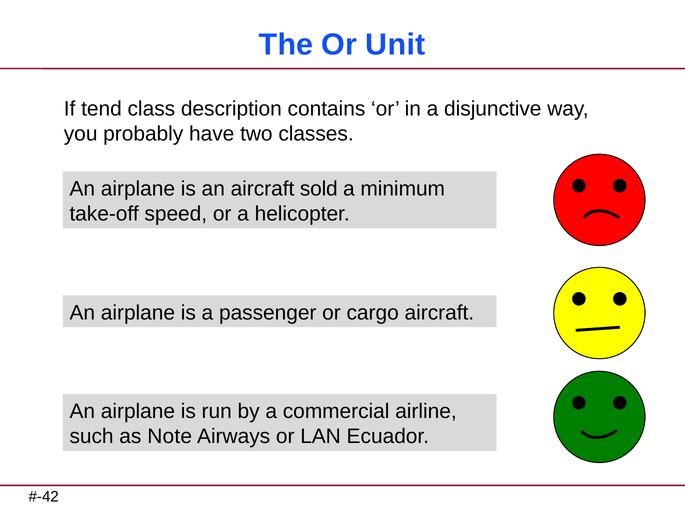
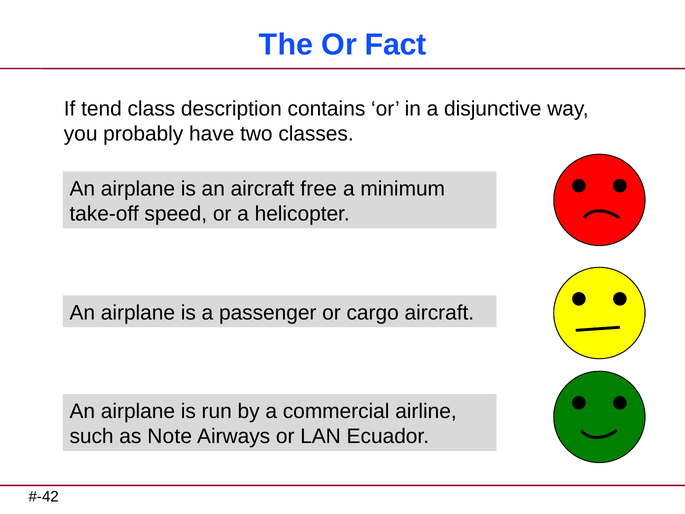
Unit: Unit -> Fact (396, 45)
sold: sold -> free (319, 189)
